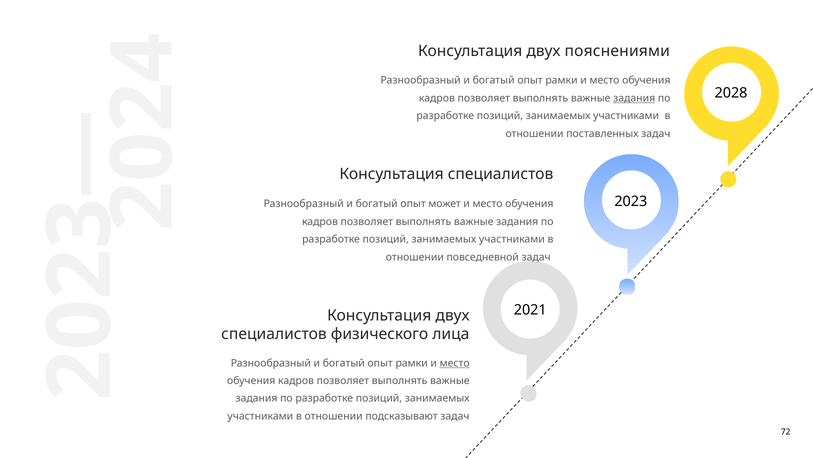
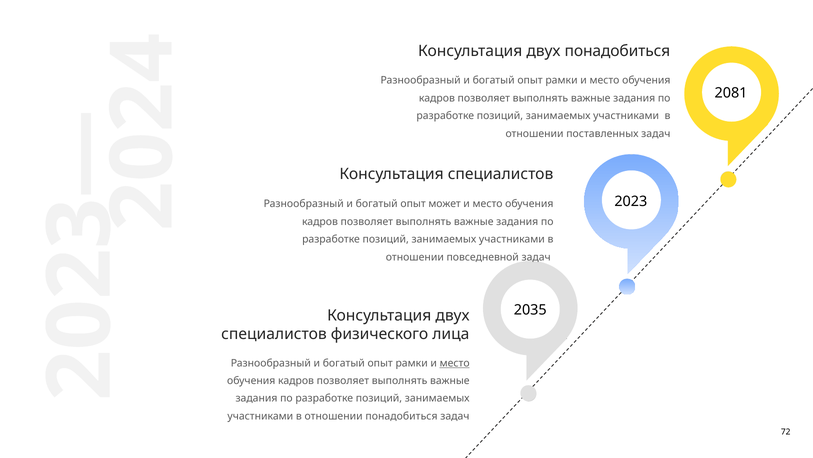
двух пояснениями: пояснениями -> понадобиться (617, 51)
2028: 2028 -> 2081 (731, 93)
задания underline: present -> none (634, 98)
2021: 2021 -> 2035 (530, 310)
отношении подсказывают: подсказывают -> понадобиться (401, 416)
